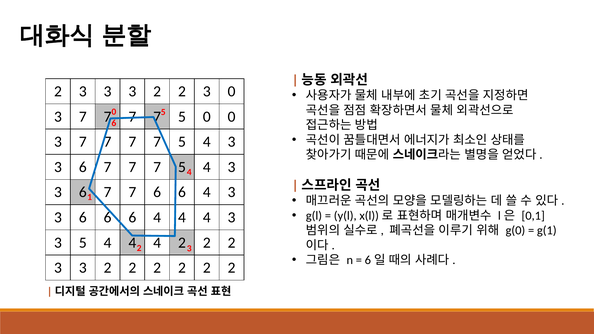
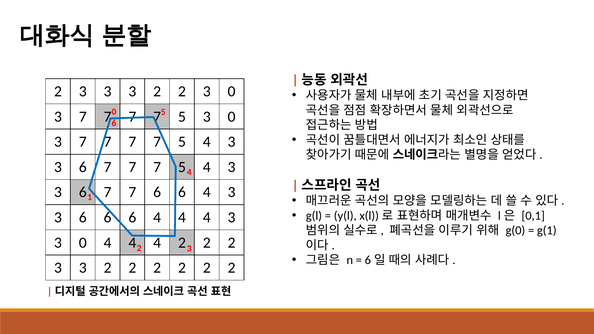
5 0: 0 -> 3 (207, 117)
5: 5 -> 0 (83, 243)
